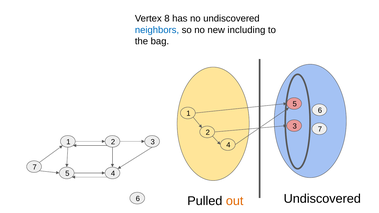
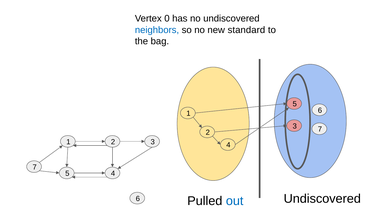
8: 8 -> 0 (167, 19)
including: including -> standard (246, 30)
out colour: orange -> blue (235, 201)
